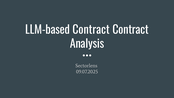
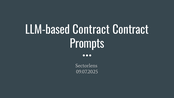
Analysis: Analysis -> Prompts (87, 44)
